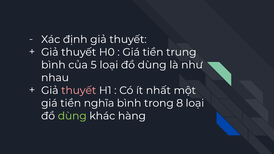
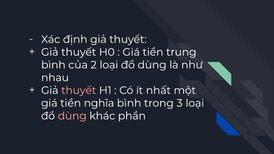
5: 5 -> 2 (94, 65)
8: 8 -> 3 (180, 103)
dùng colour: light green -> pink (72, 116)
hàng: hàng -> phần (132, 116)
